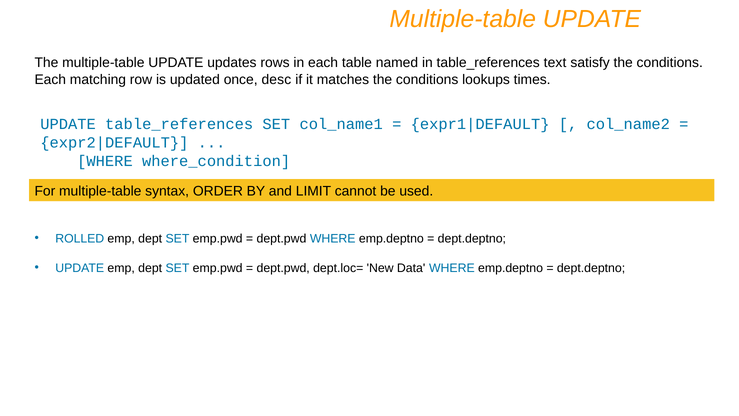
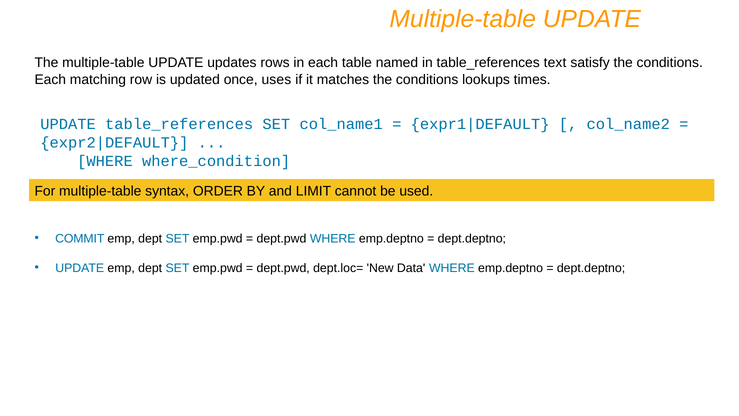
desc: desc -> uses (276, 79)
ROLLED: ROLLED -> COMMIT (80, 238)
